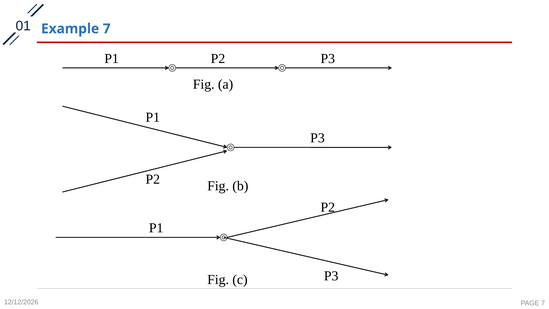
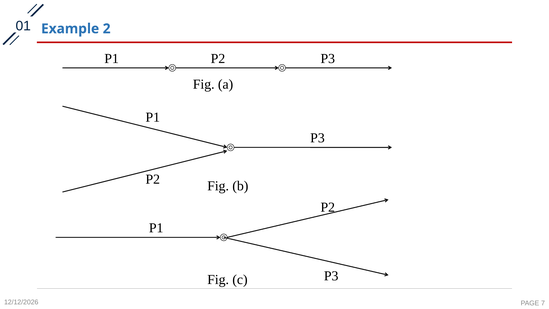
Example 7: 7 -> 2 (107, 29)
